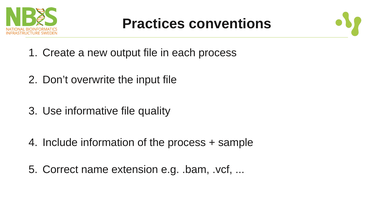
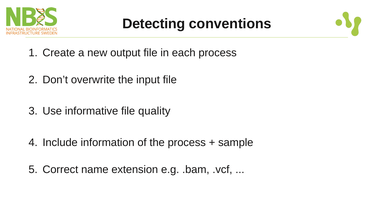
Practices: Practices -> Detecting (154, 24)
